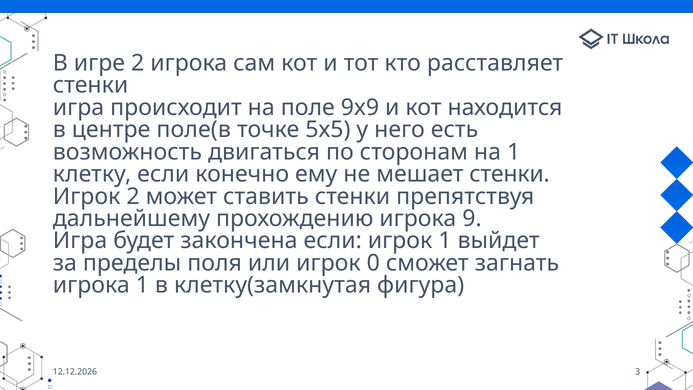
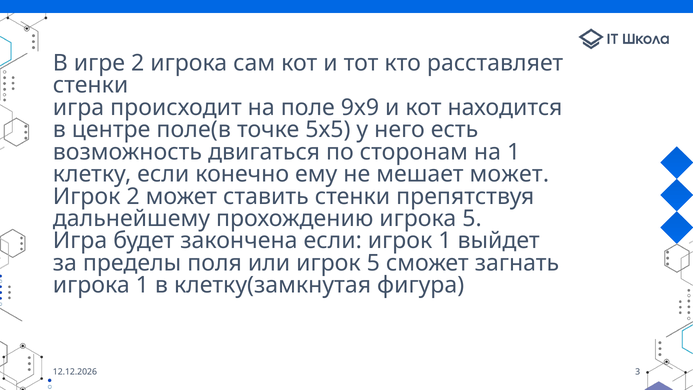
мешает стенки: стенки -> может (509, 174)
игрока 9: 9 -> 5 (472, 219)
игрок 0: 0 -> 5 (373, 263)
